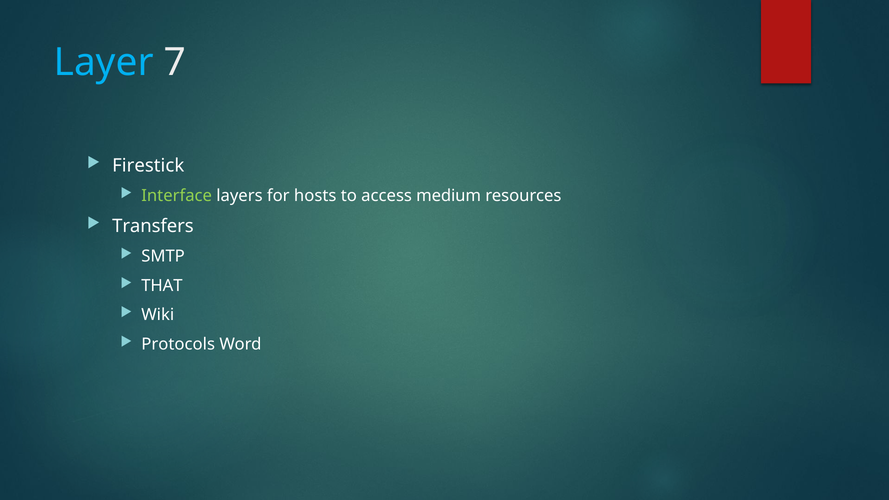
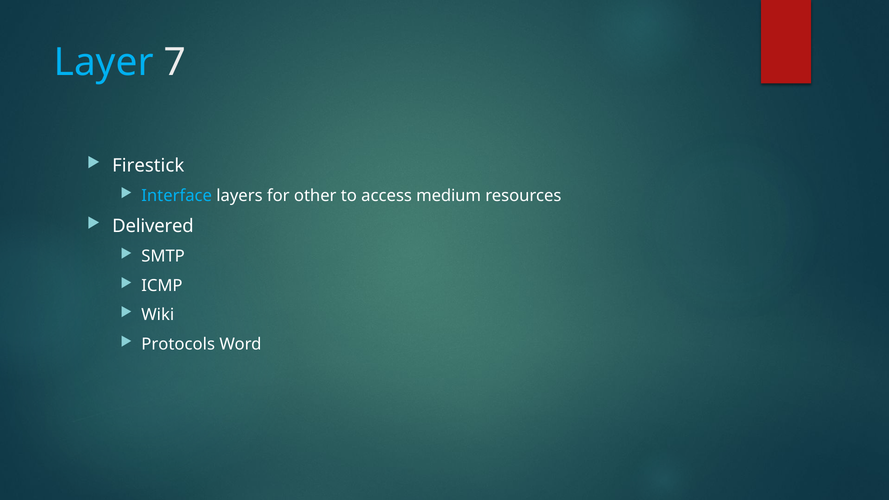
Interface colour: light green -> light blue (177, 196)
hosts: hosts -> other (315, 196)
Transfers: Transfers -> Delivered (153, 226)
THAT: THAT -> ICMP (162, 286)
